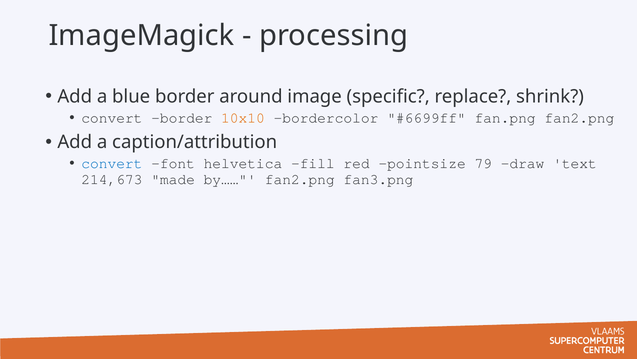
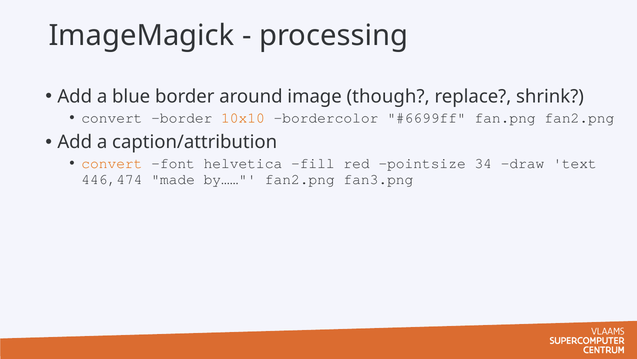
specific: specific -> though (388, 96)
convert colour: blue -> orange (112, 163)
79: 79 -> 34 (483, 163)
214,673: 214,673 -> 446,474 (112, 179)
